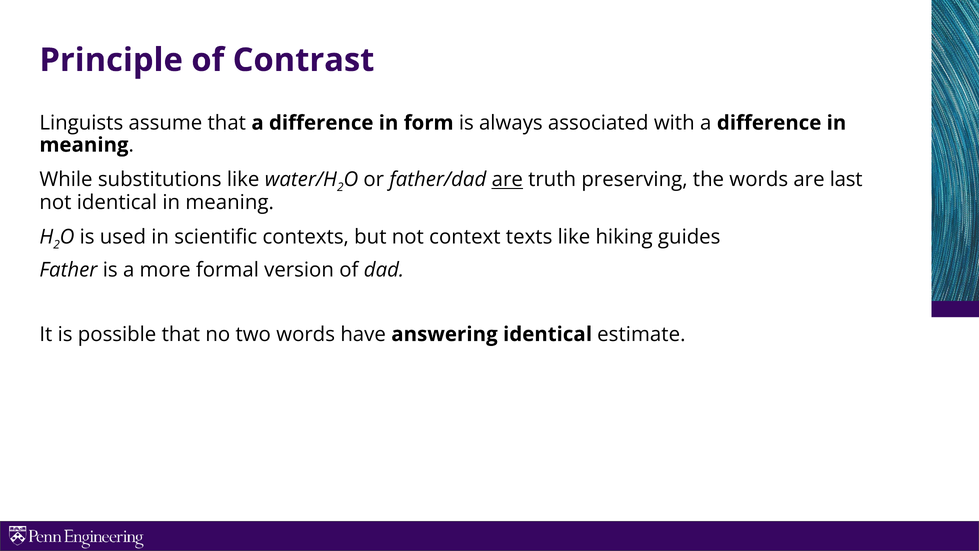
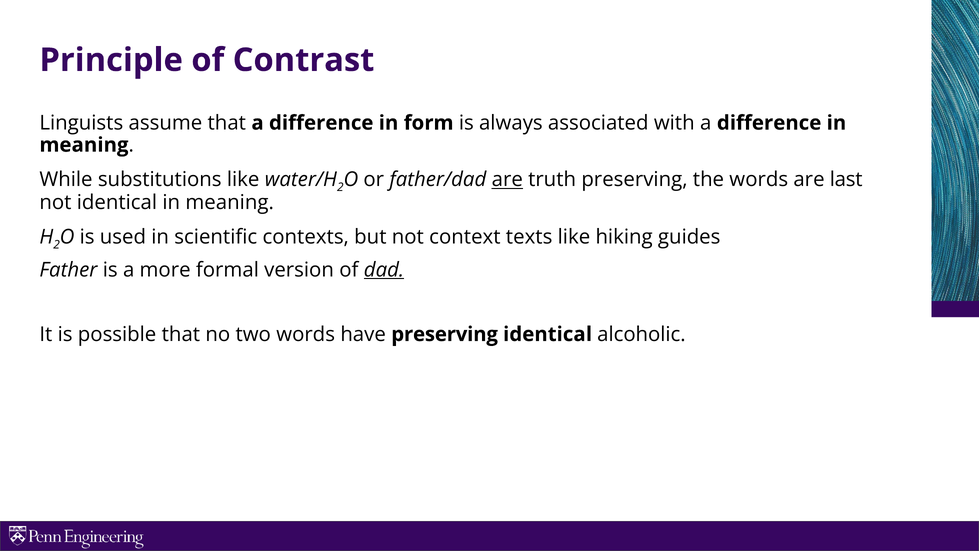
dad underline: none -> present (384, 270)
have answering: answering -> preserving (445, 334)
estimate: estimate -> alcoholic (641, 334)
